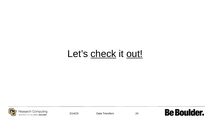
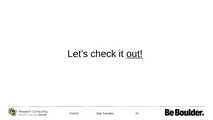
check underline: present -> none (103, 54)
